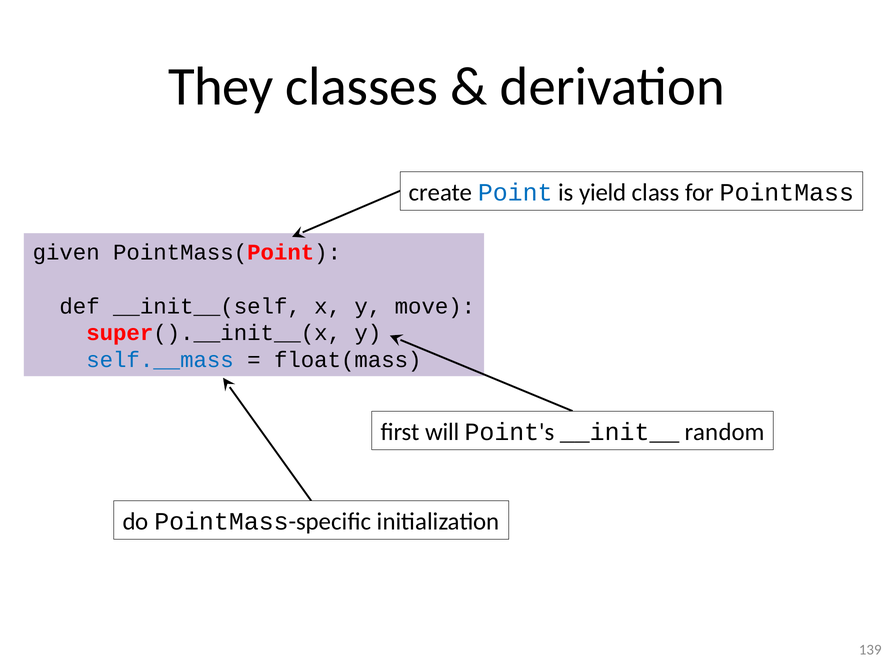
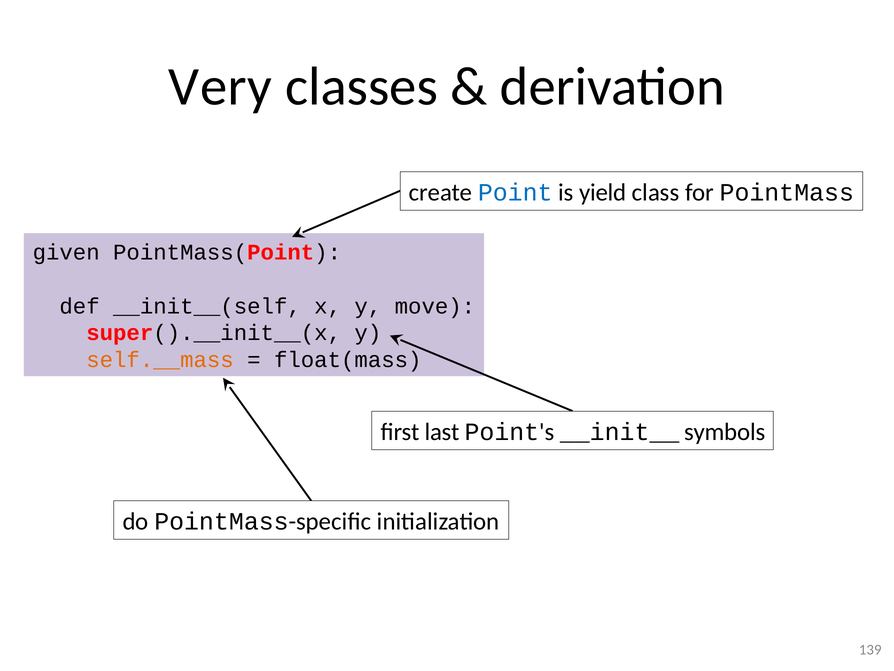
They: They -> Very (220, 87)
self.__mass colour: blue -> orange (160, 360)
will: will -> last (442, 432)
random: random -> symbols (725, 432)
